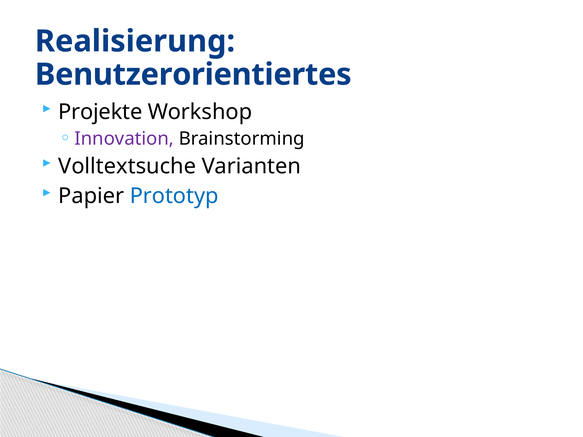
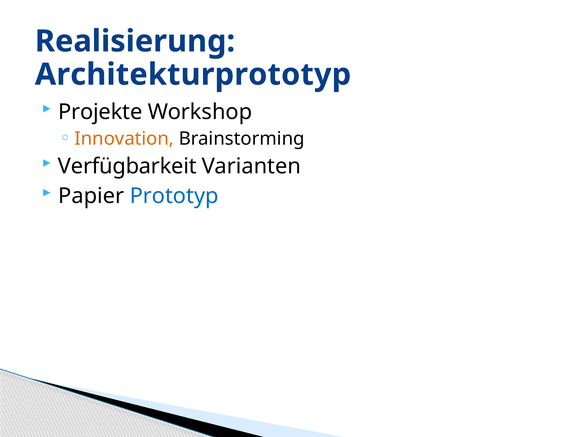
Benutzerorientiertes: Benutzerorientiertes -> Architekturprototyp (193, 75)
Innovation colour: purple -> orange (124, 139)
Volltextsuche: Volltextsuche -> Verfügbarkeit (127, 166)
